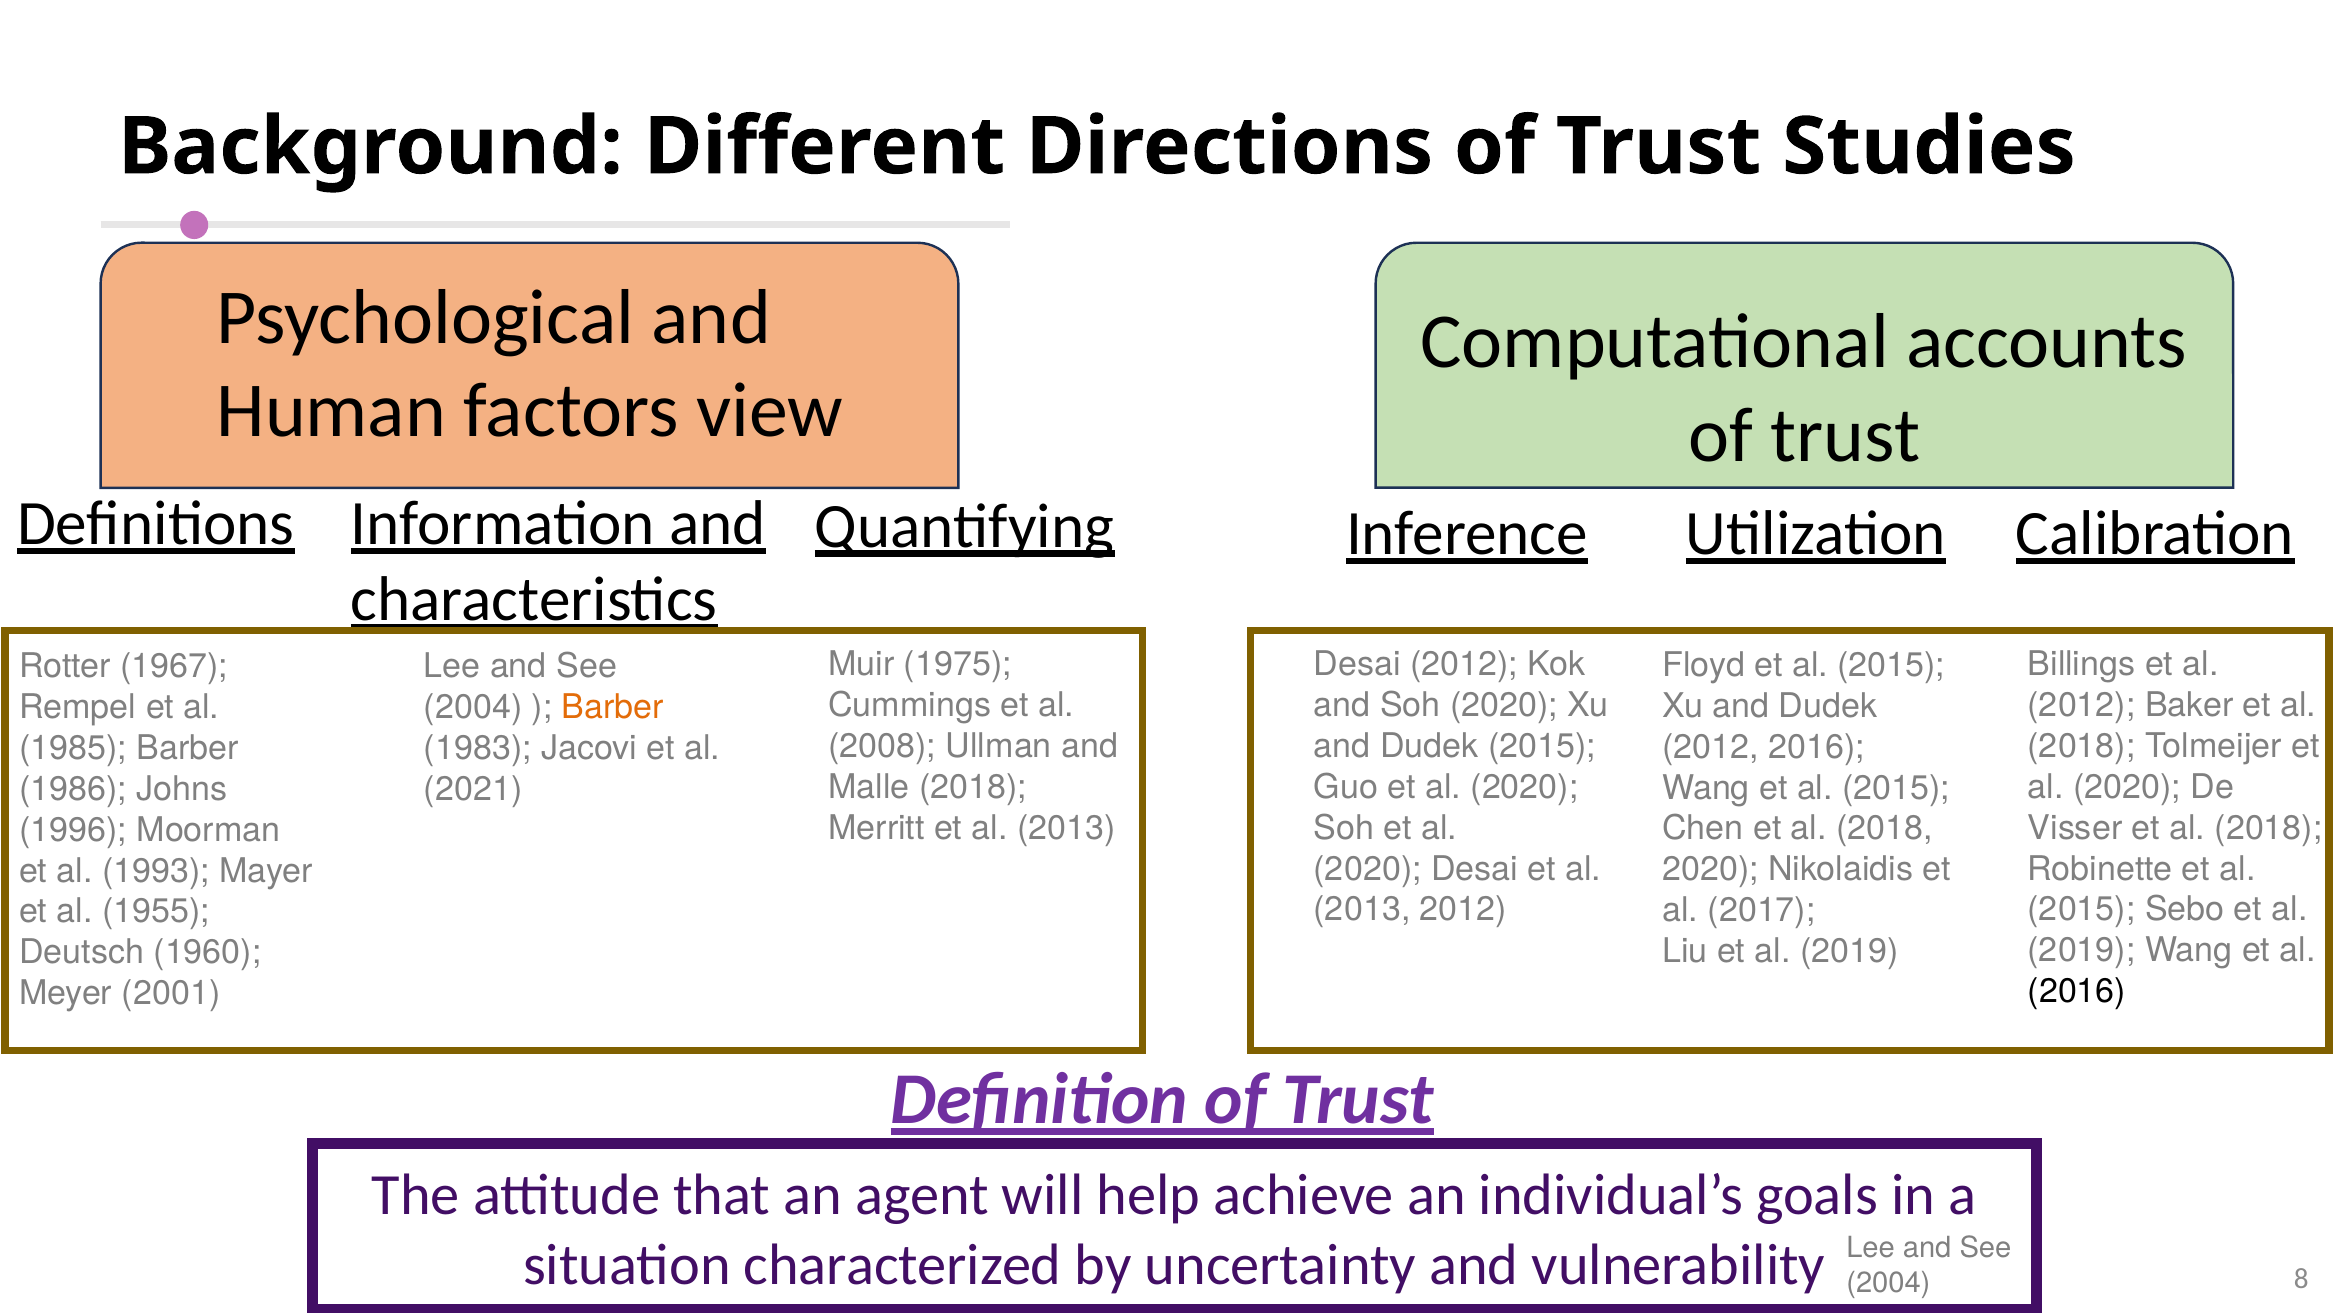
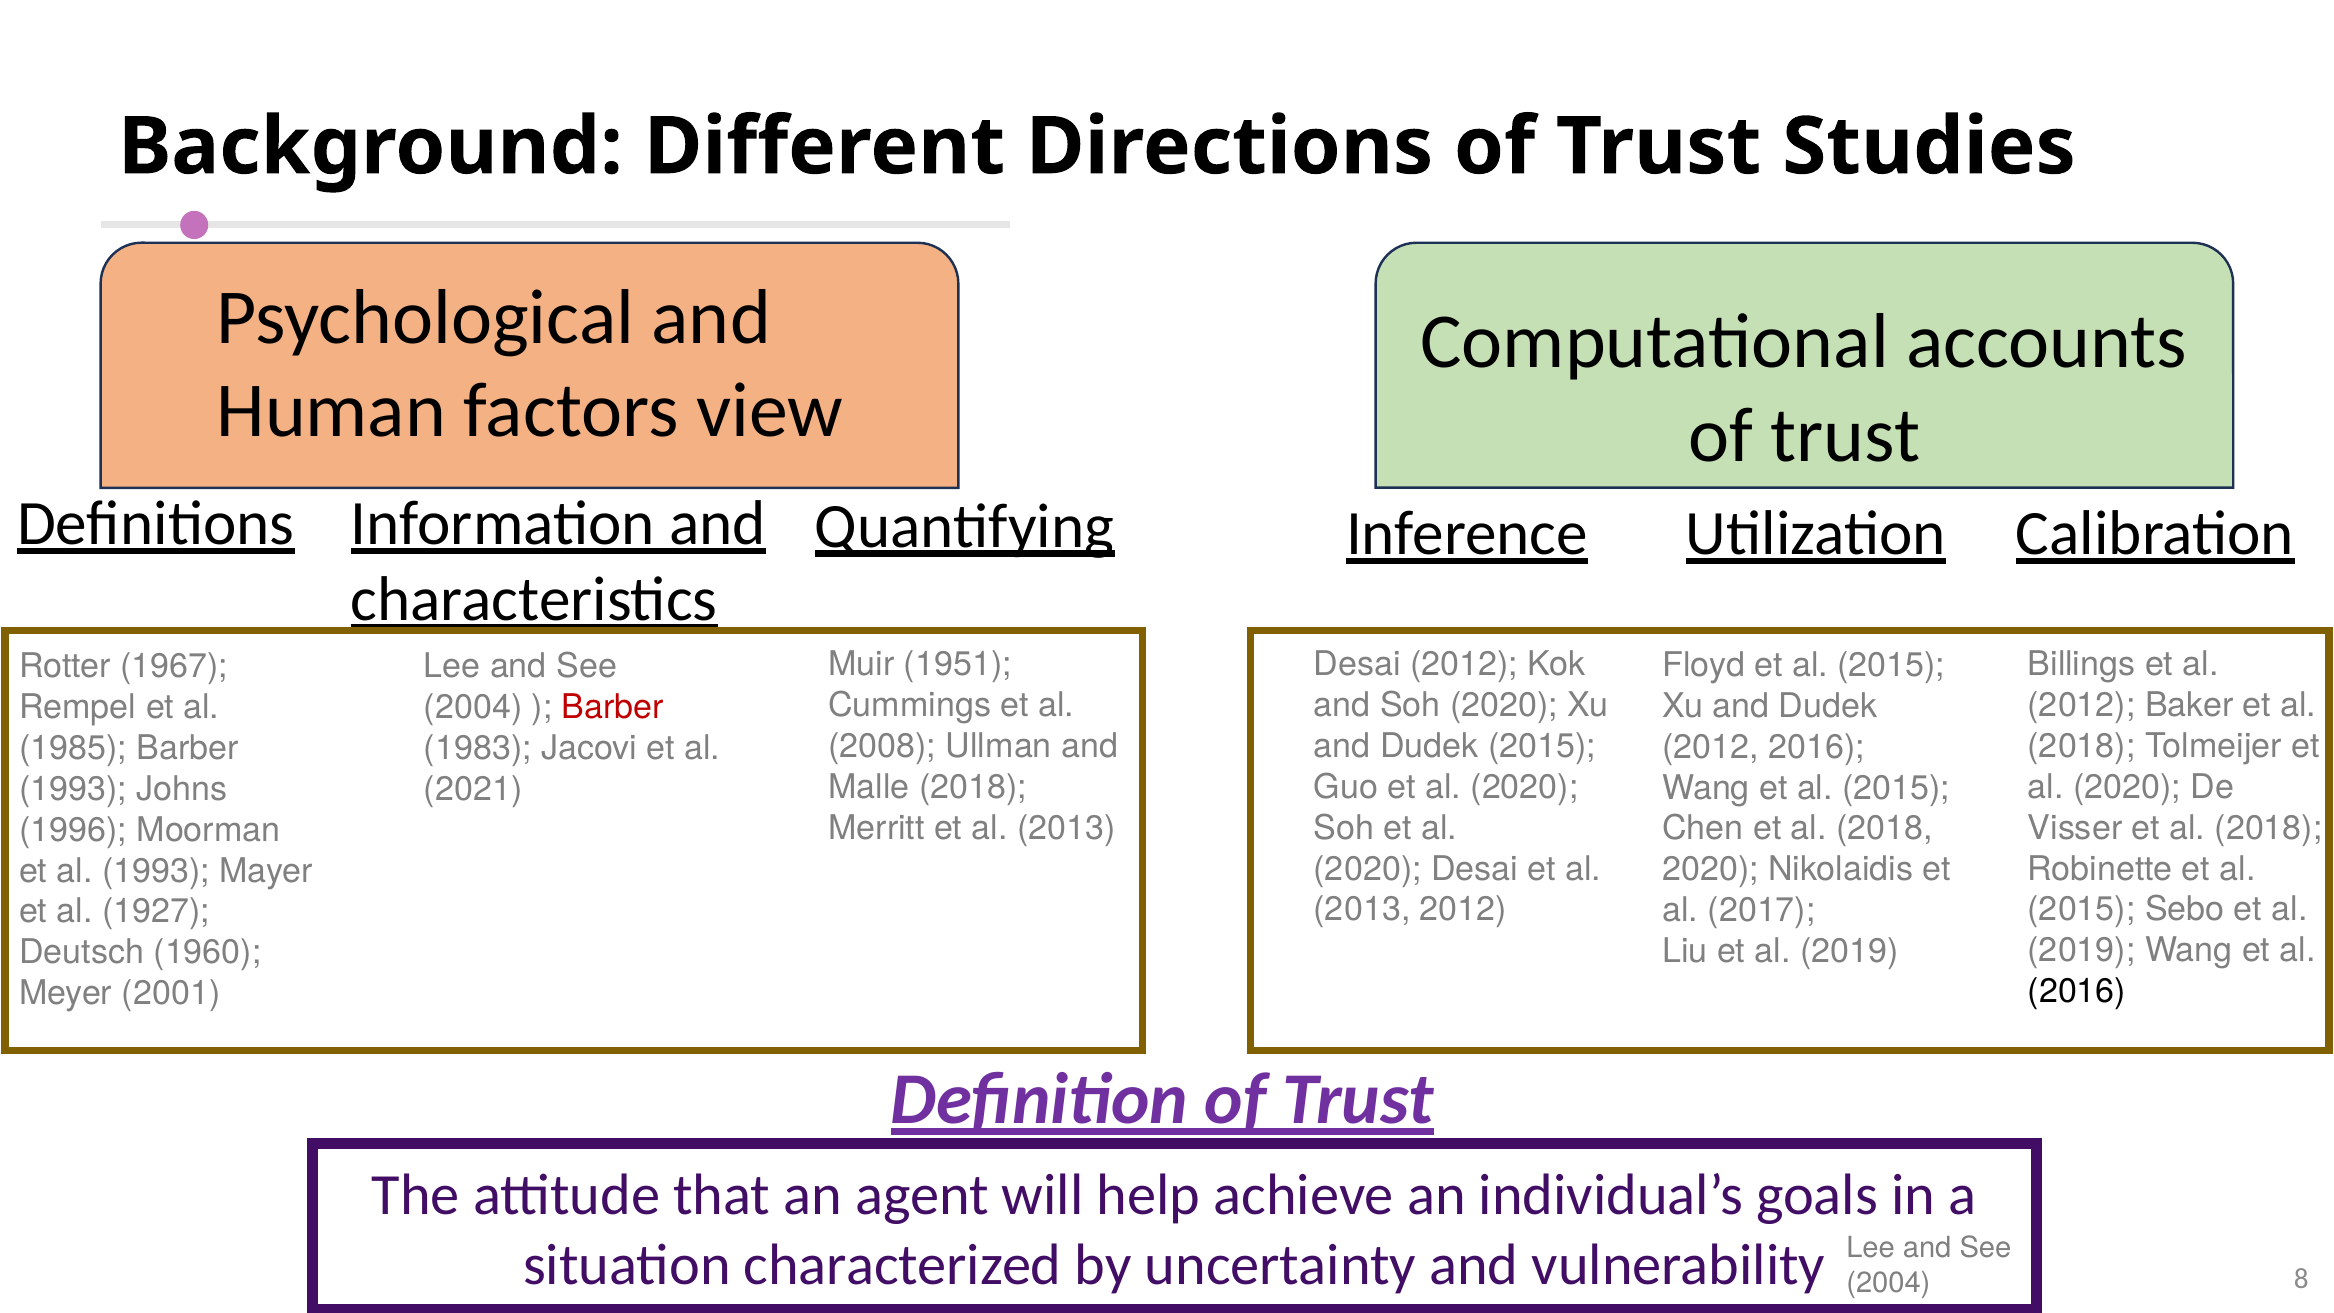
1975: 1975 -> 1951 (958, 664)
Barber colour: orange -> red (613, 707)
1986: 1986 -> 1993 (73, 789)
1955: 1955 -> 1927 (156, 912)
